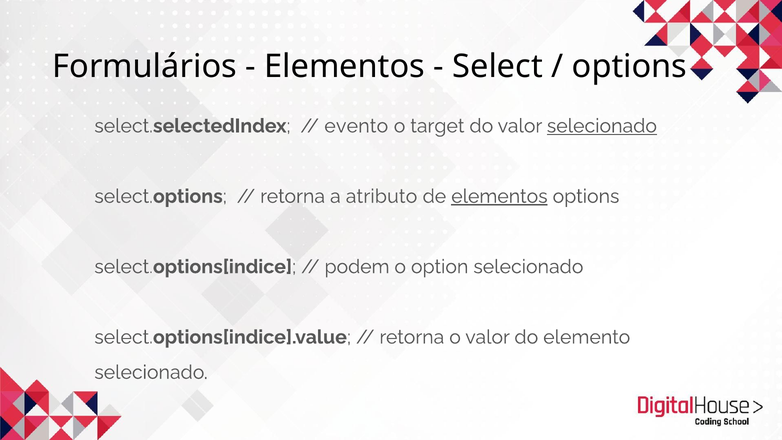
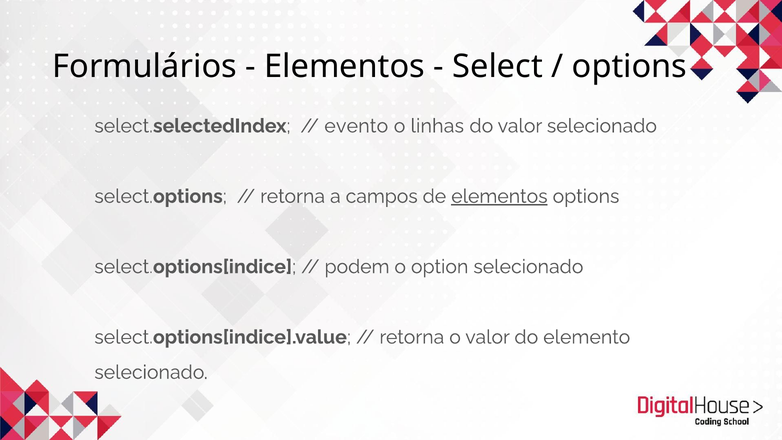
target: target -> linhas (437, 126)
selecionado underline: present -> none (602, 126)
atributo: atributo -> campos (382, 196)
